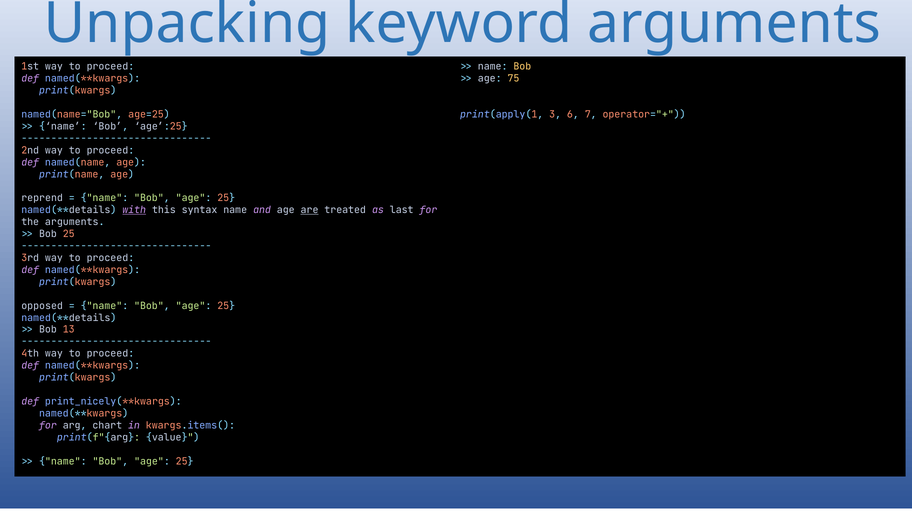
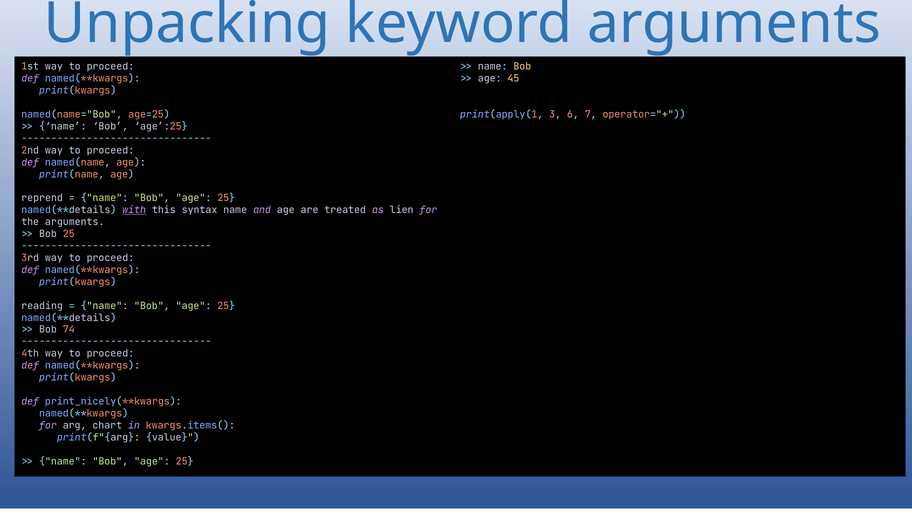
75: 75 -> 45 (513, 79)
are underline: present -> none (310, 210)
last: last -> lien (402, 210)
opposed: opposed -> reading (42, 306)
13: 13 -> 74 (69, 330)
